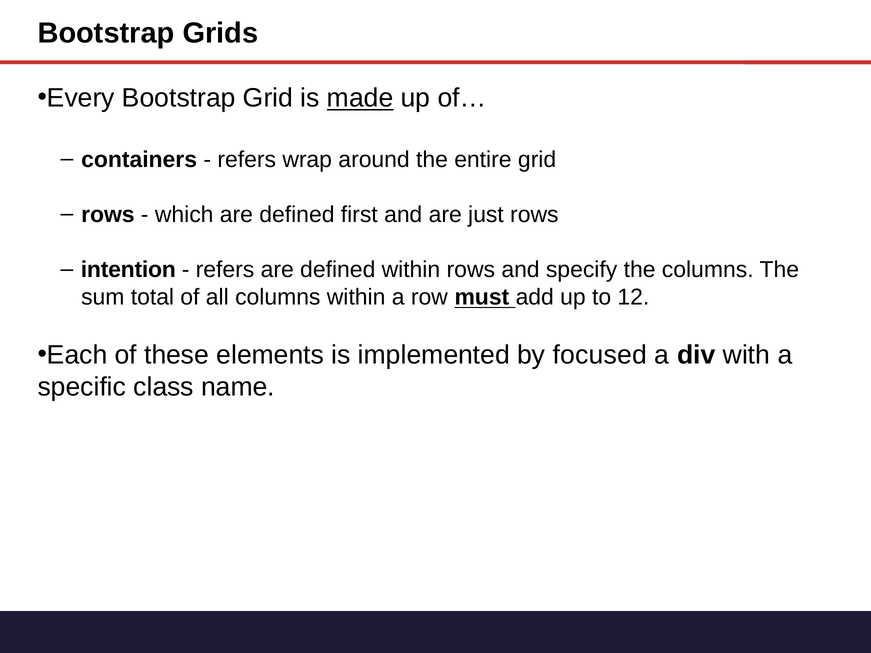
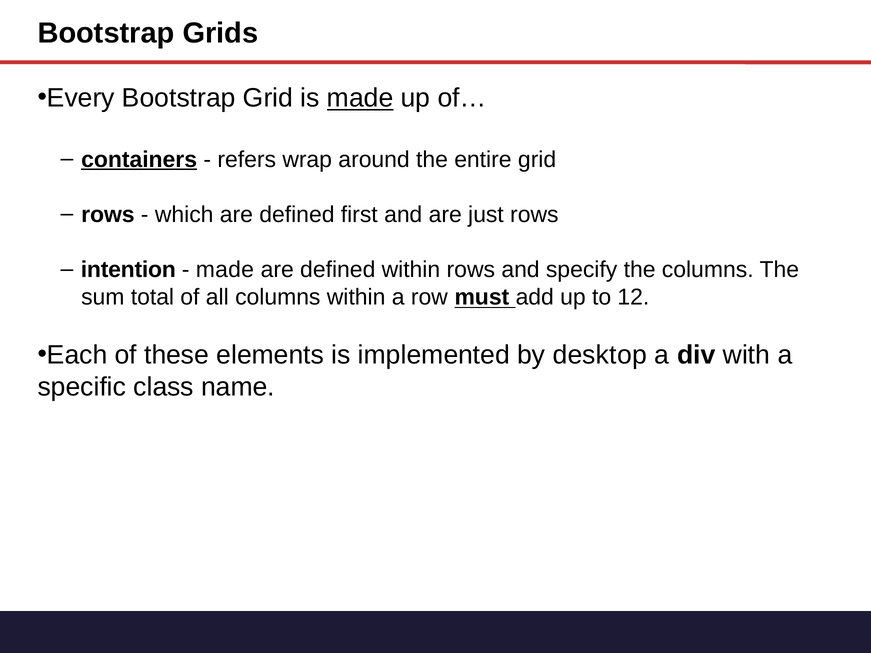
containers underline: none -> present (139, 160)
refers: refers -> made (225, 270)
focused: focused -> desktop (600, 355)
